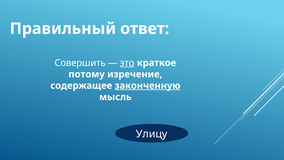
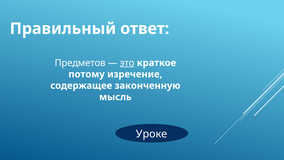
Совершить: Совершить -> Предметов (80, 63)
законченную underline: present -> none (148, 86)
Улицу: Улицу -> Уроке (152, 134)
